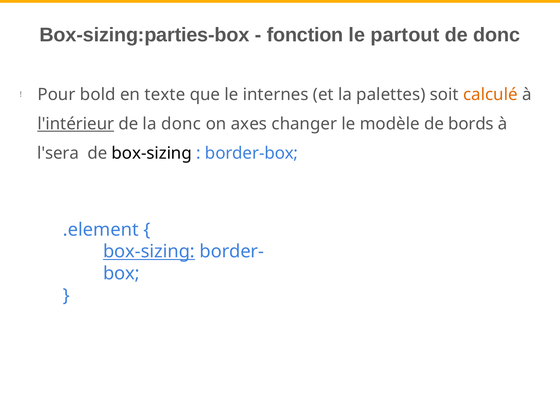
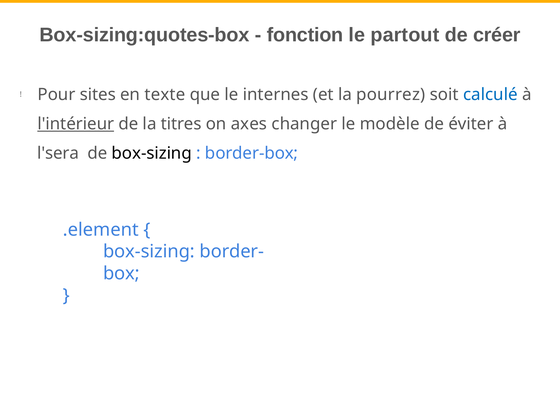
Box-sizing:parties-box: Box-sizing:parties-box -> Box-sizing:quotes-box (144, 35)
de donc: donc -> créer (497, 35)
bold: bold -> sites (98, 95)
palettes: palettes -> pourrez (391, 95)
calculé colour: orange -> blue (490, 95)
la donc: donc -> titres (181, 124)
bords: bords -> éviter (471, 124)
box-sizing underline: present -> none (149, 252)
